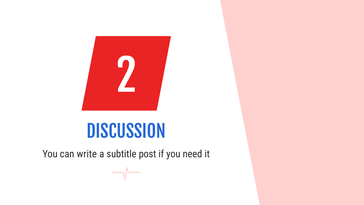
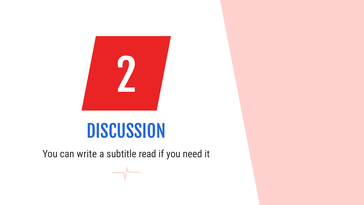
post: post -> read (147, 154)
